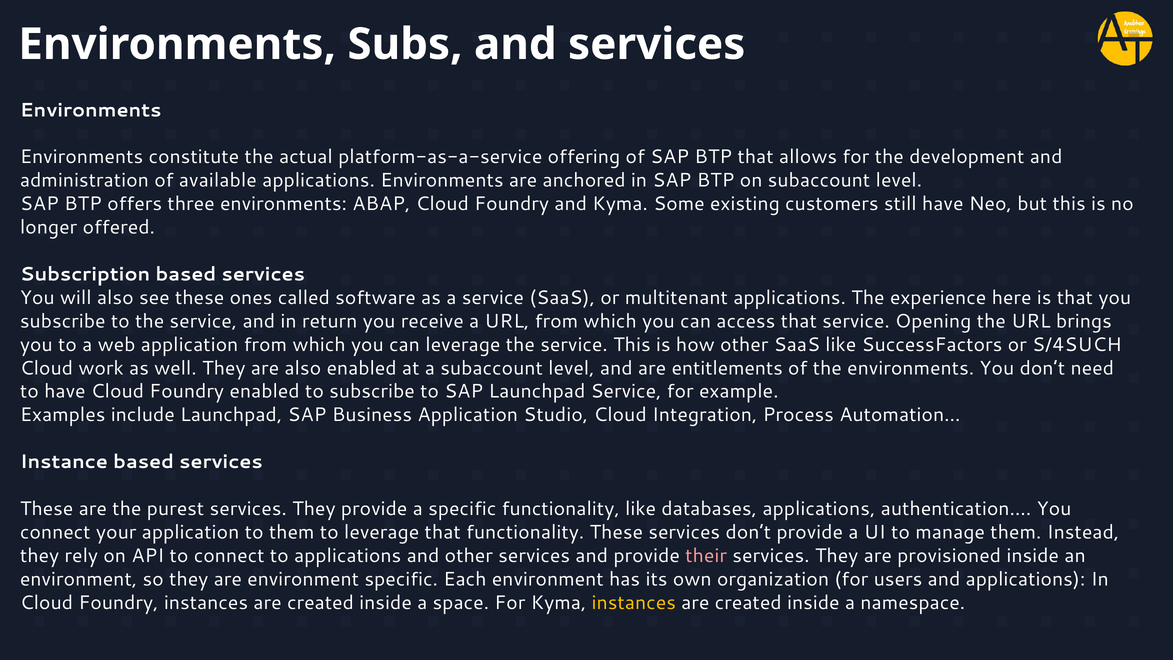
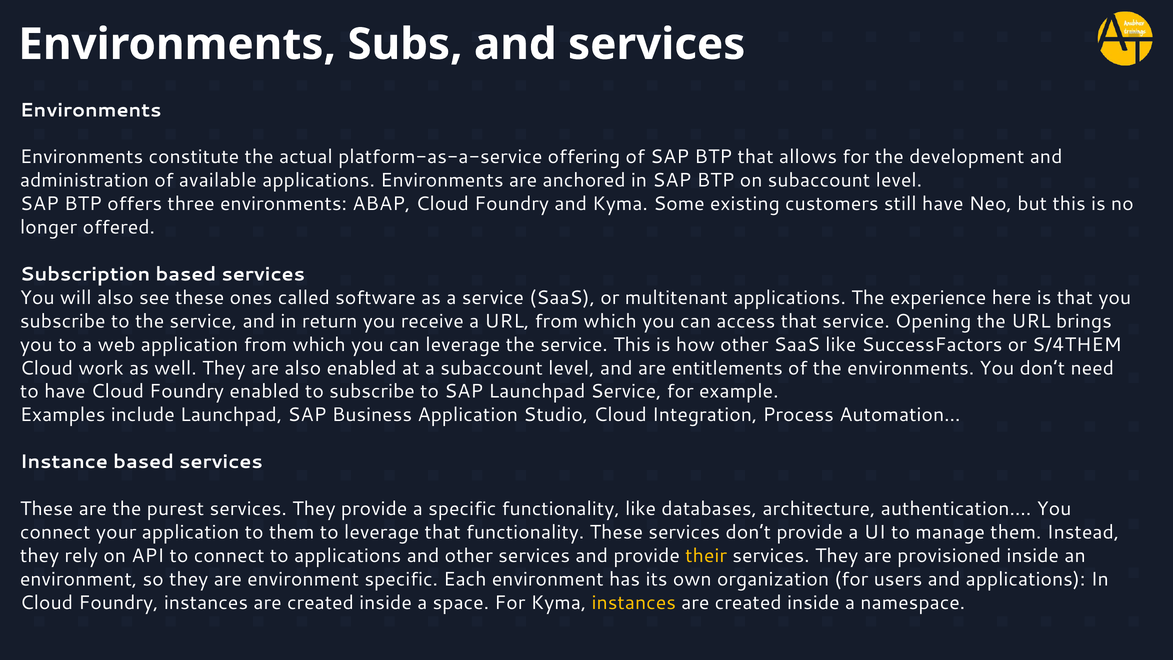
S/4SUCH: S/4SUCH -> S/4THEM (1077, 345)
databases applications: applications -> architecture (819, 509)
their colour: pink -> yellow (706, 556)
